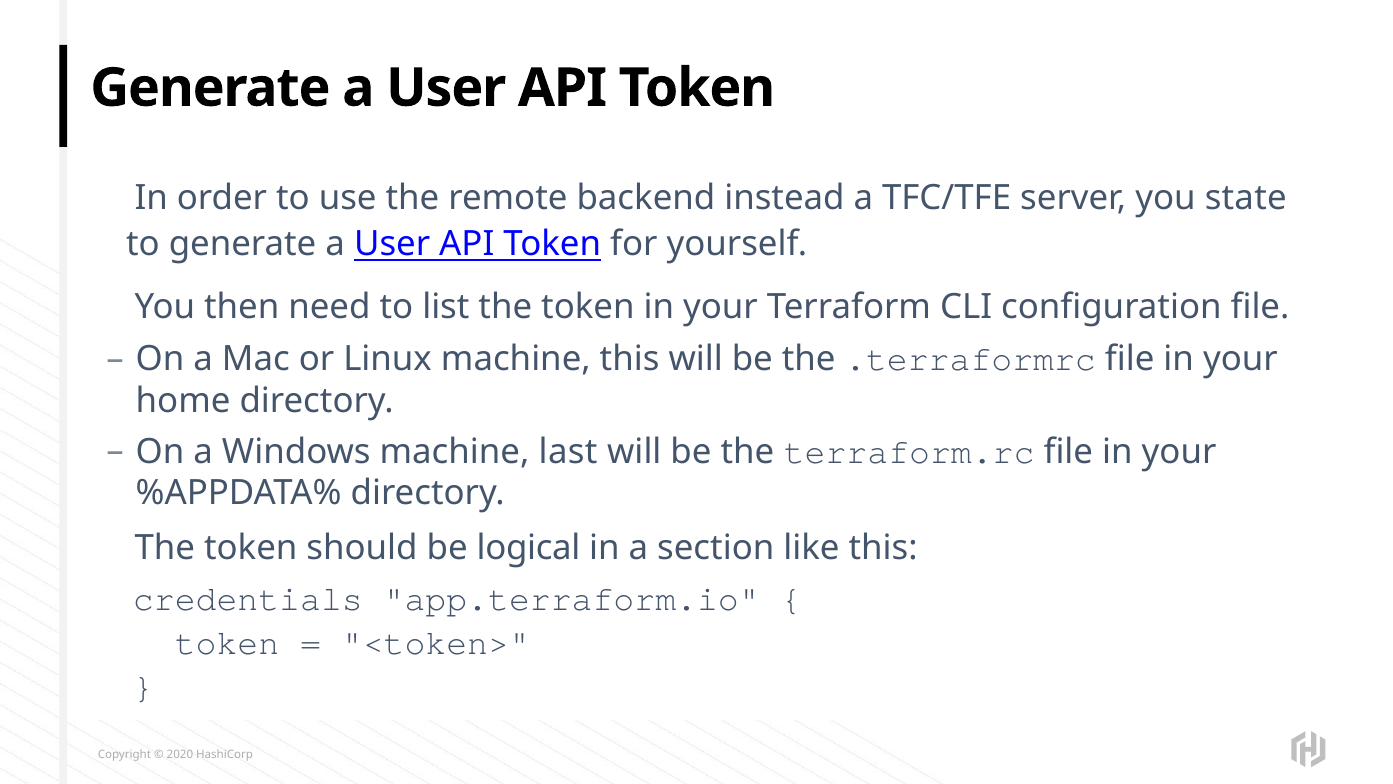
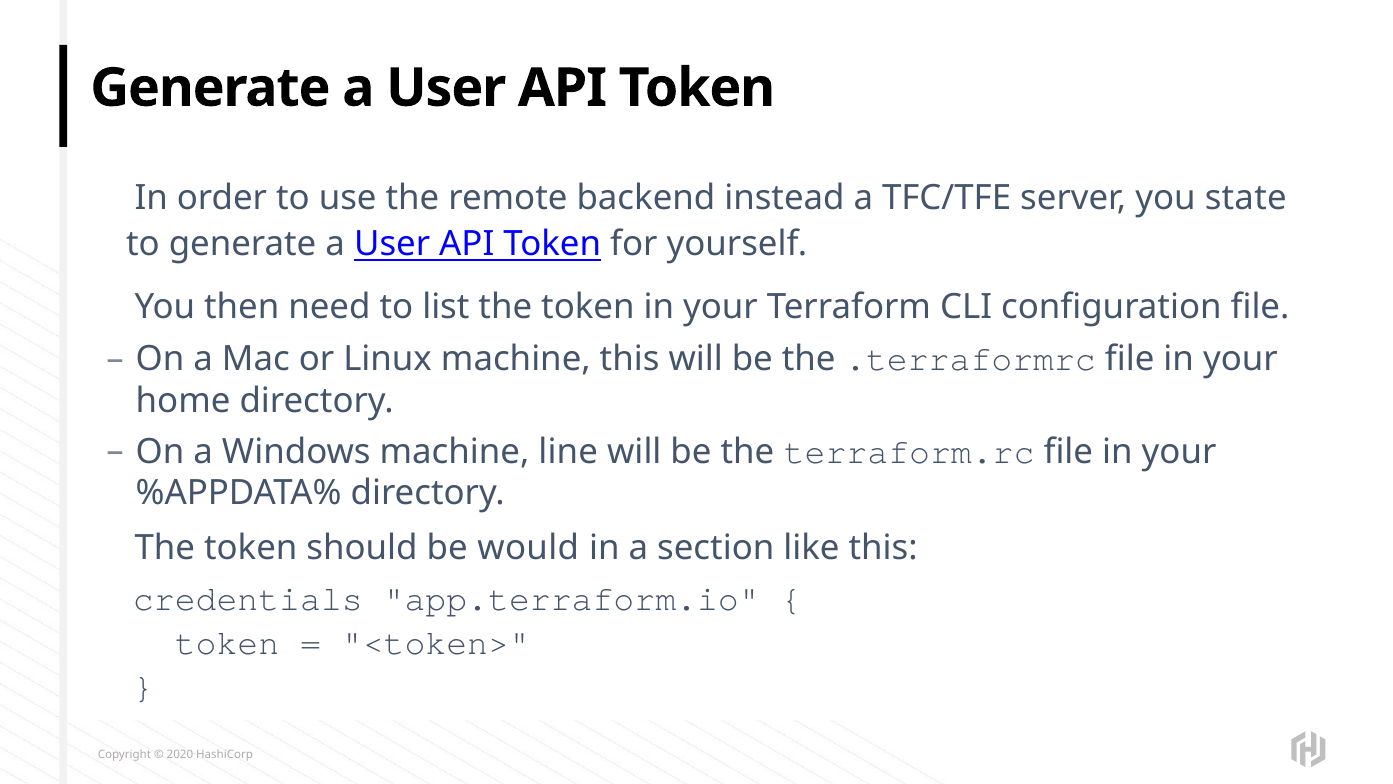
last: last -> line (568, 451)
logical: logical -> would (528, 548)
